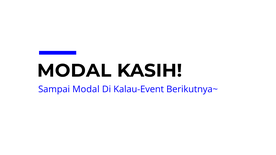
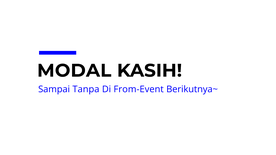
Sampai Modal: Modal -> Tanpa (86, 90)
Kalau-Event: Kalau-Event -> From-Event (139, 90)
